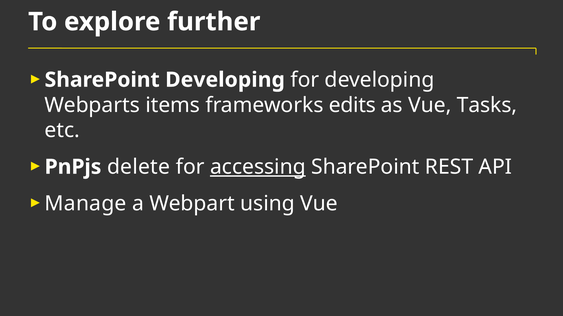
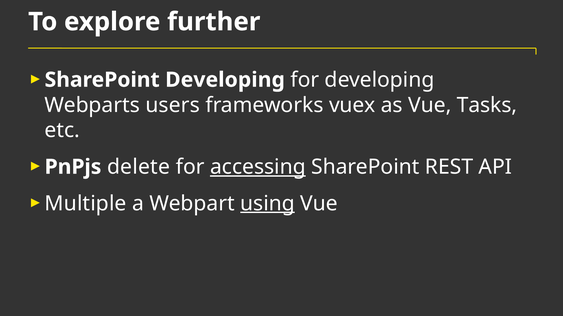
items: items -> users (173, 105)
edits: edits -> vuex (352, 105)
Manage: Manage -> Multiple (86, 204)
using underline: none -> present (268, 204)
